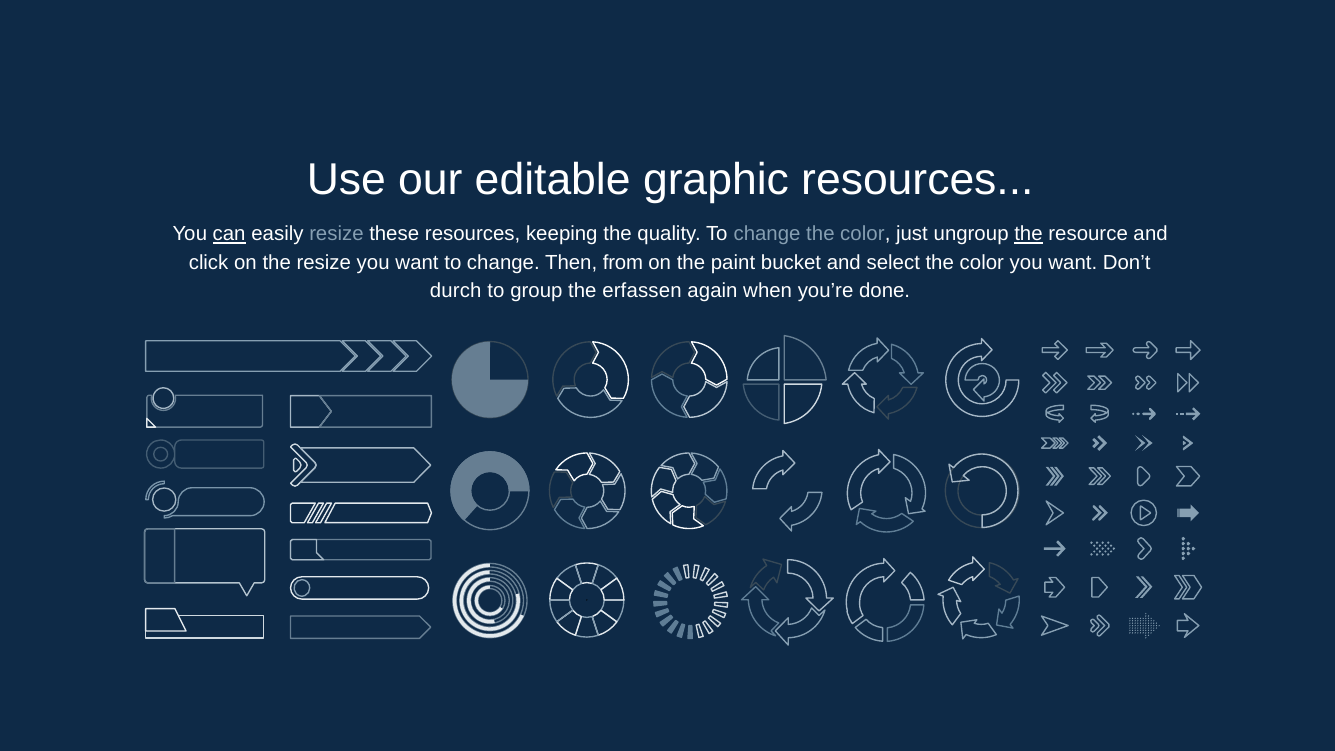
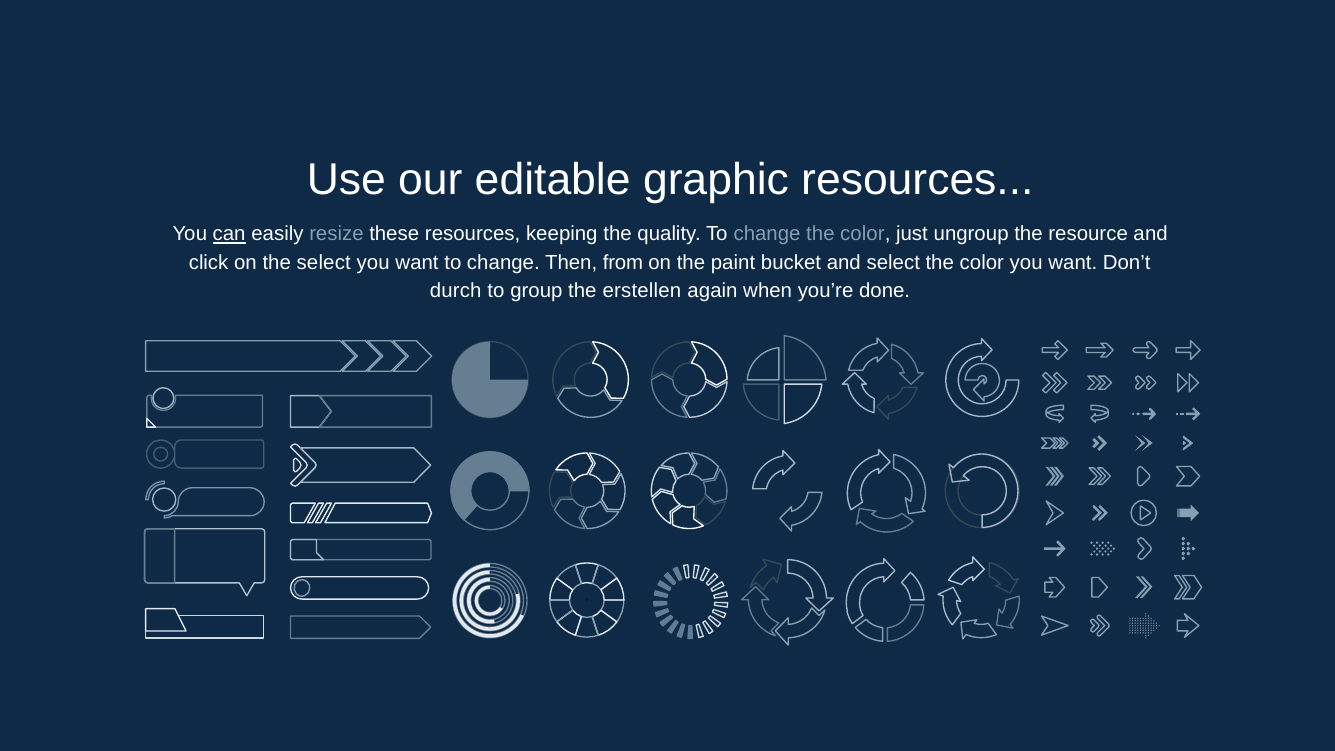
the underline: present -> none (1029, 234)
the resize: resize -> select (324, 262)
erfassen: erfassen -> erstellen (642, 290)
